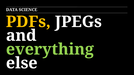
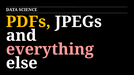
everything colour: light green -> pink (50, 49)
